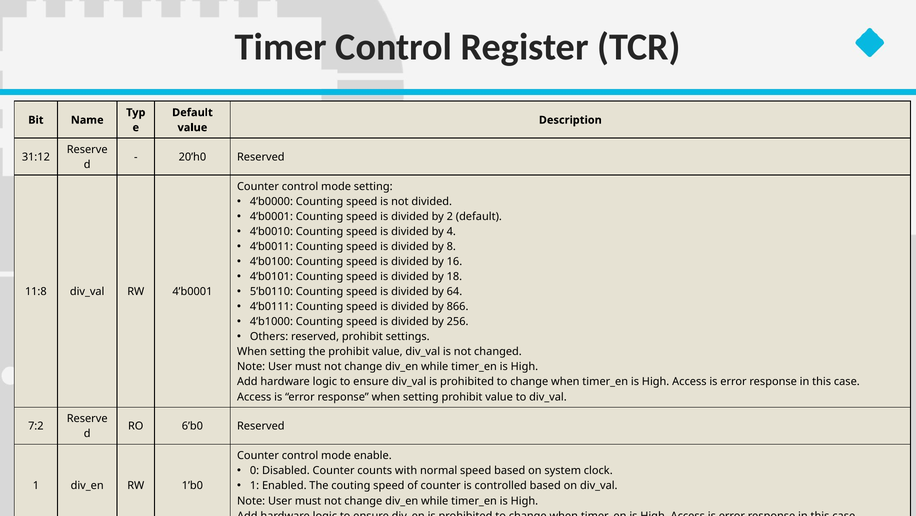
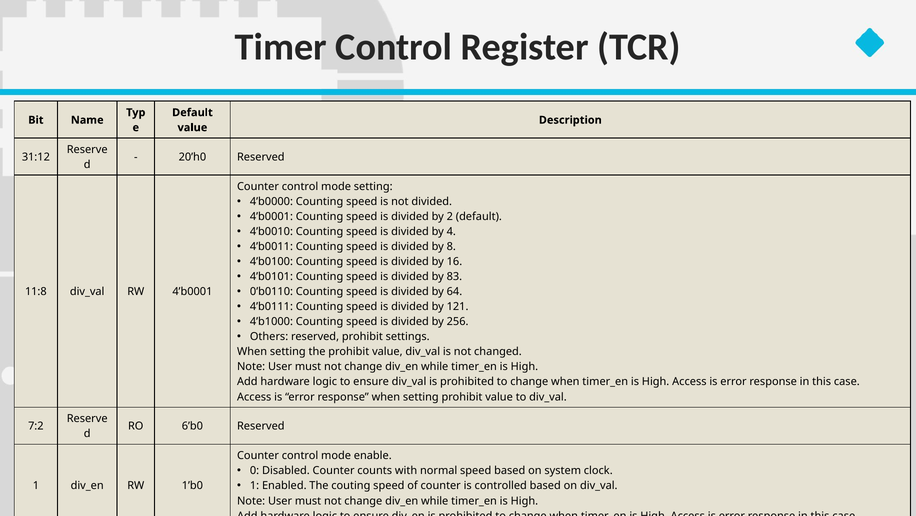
18: 18 -> 83 (454, 276)
5’b0110: 5’b0110 -> 0’b0110 (271, 291)
866: 866 -> 121 (458, 306)
